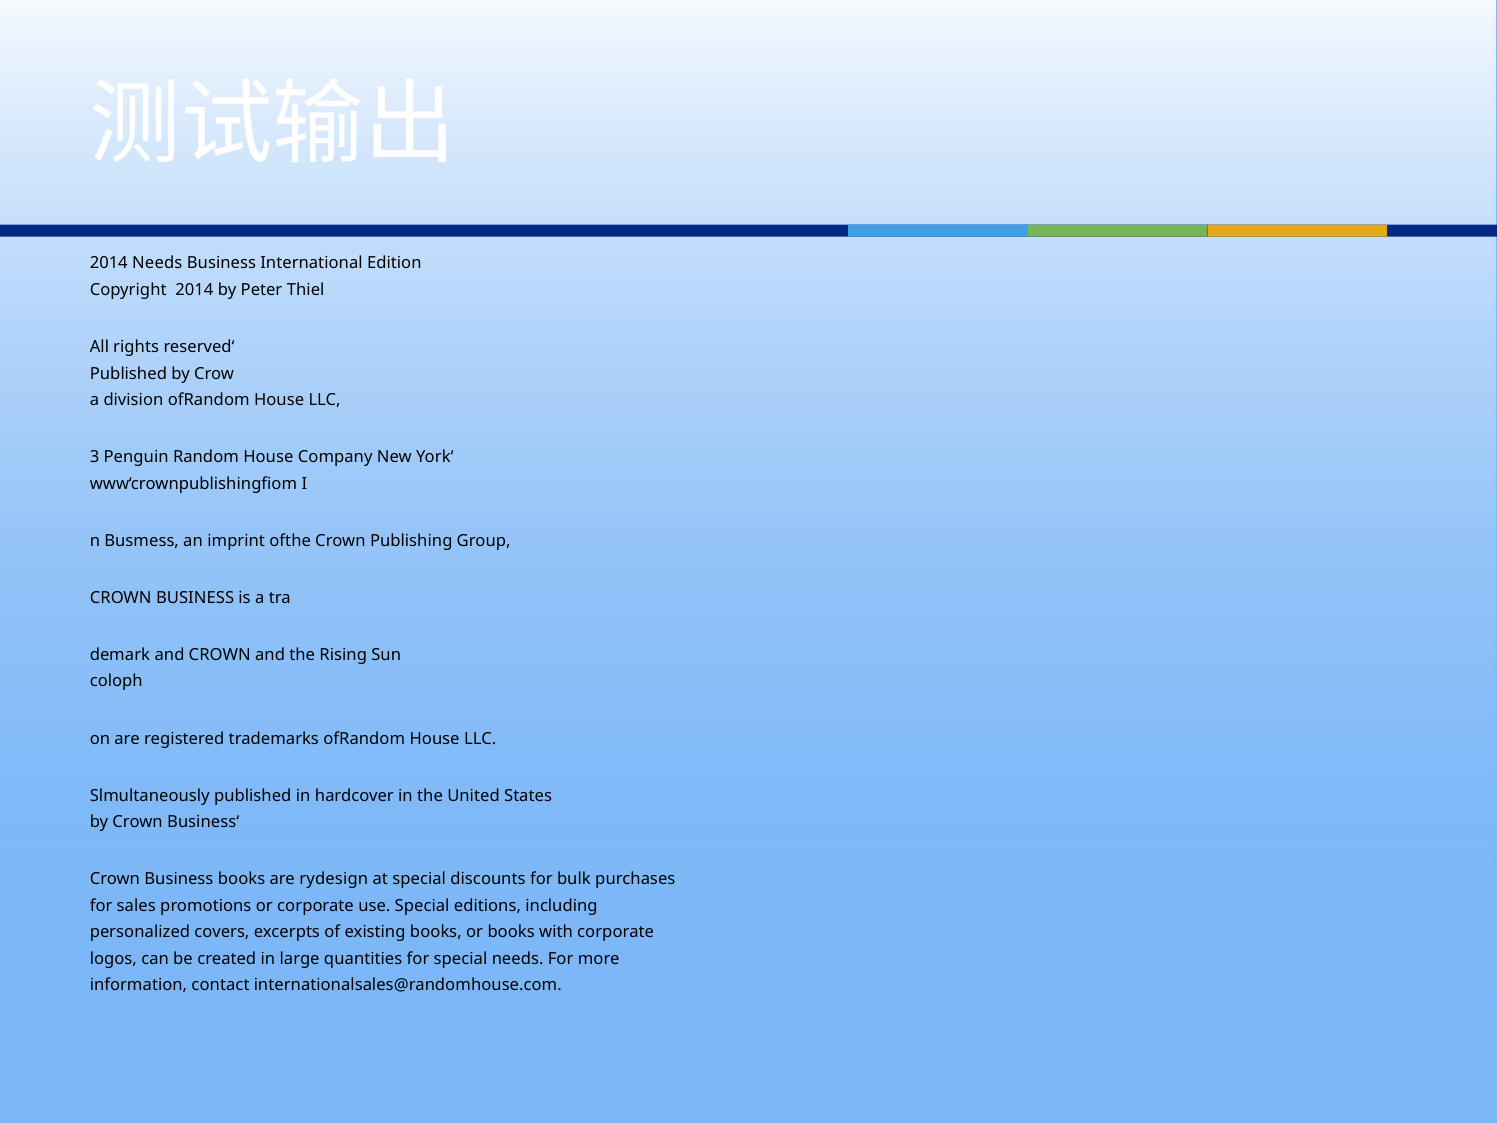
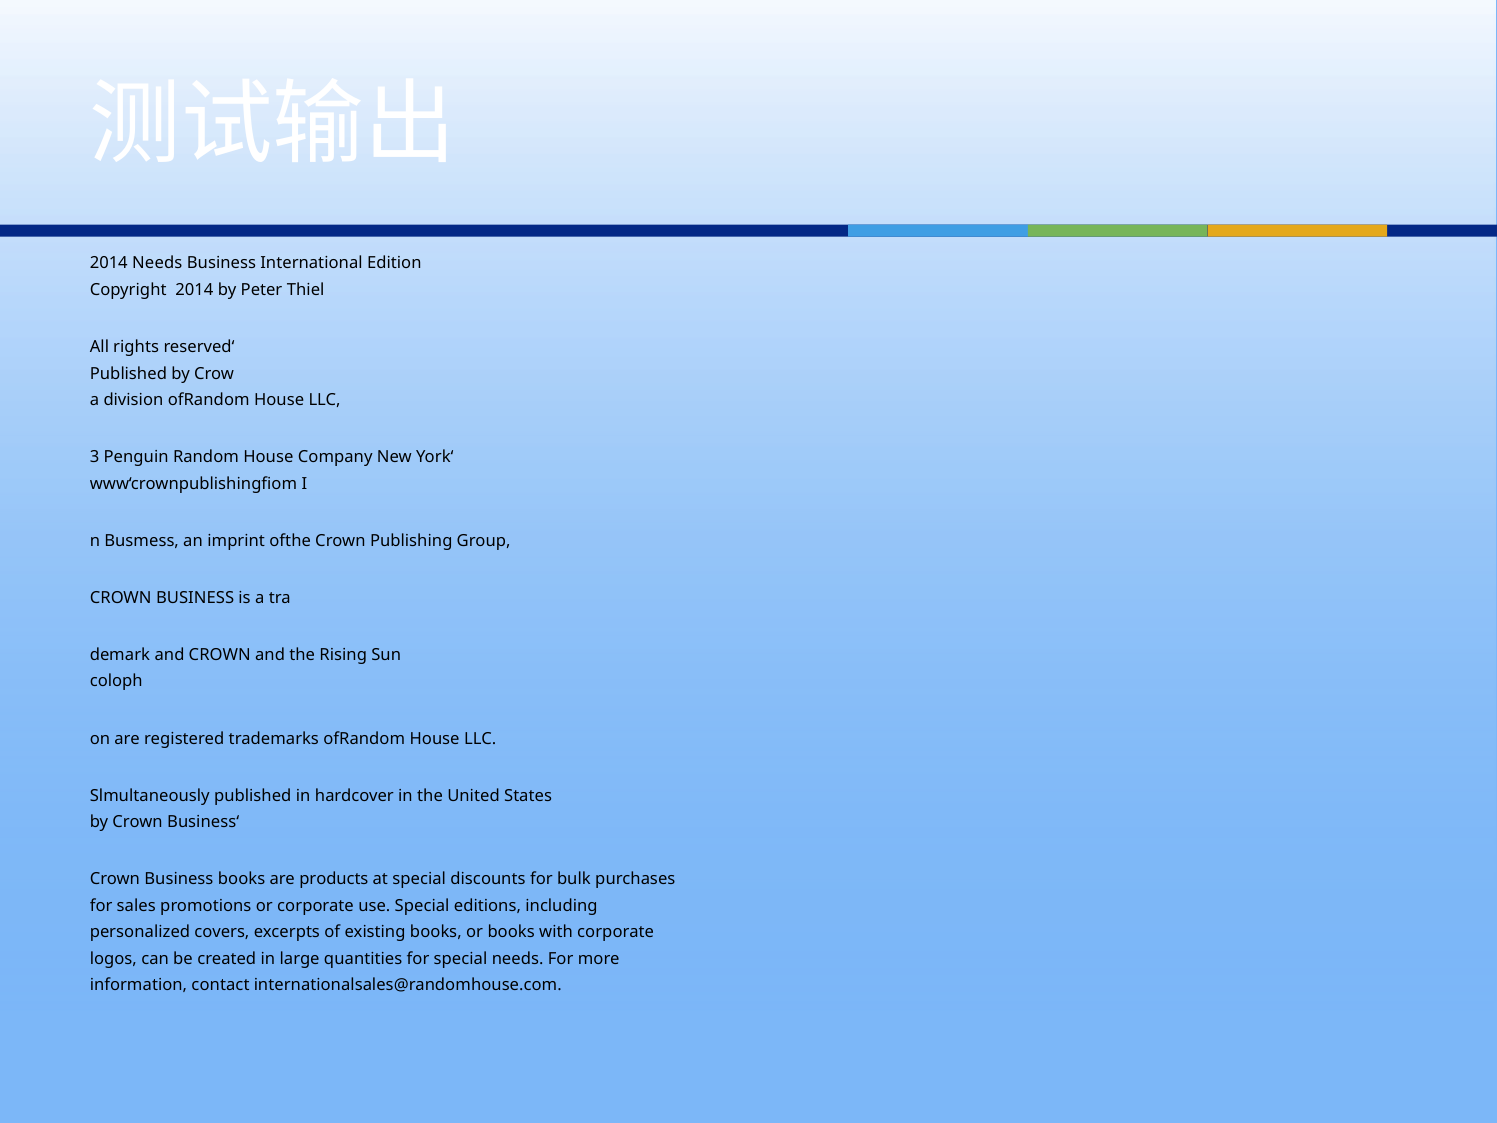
rydesign: rydesign -> products (334, 879)
